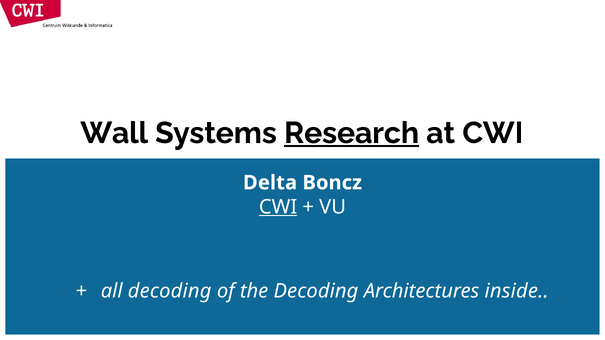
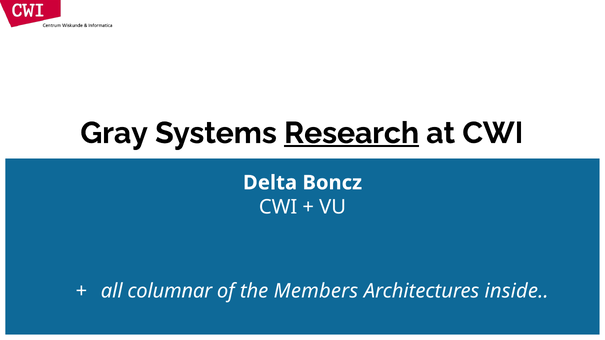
Wall: Wall -> Gray (114, 133)
CWI underline: present -> none (278, 207)
all decoding: decoding -> columnar (170, 291)
the Decoding: Decoding -> Members (316, 291)
